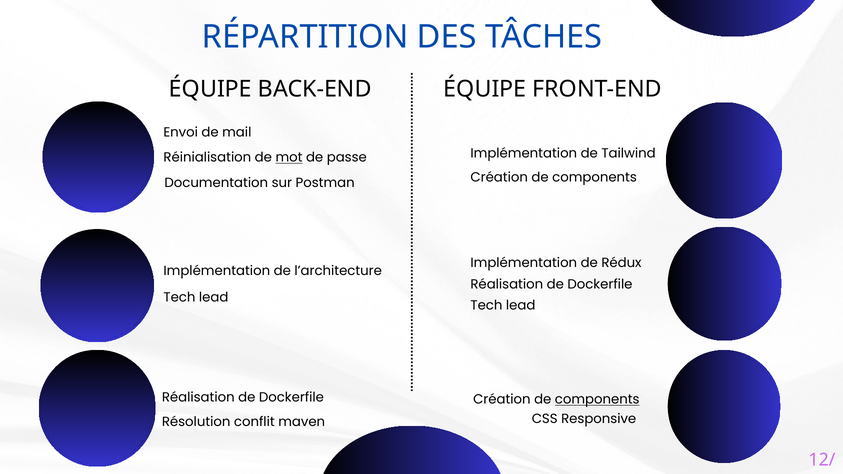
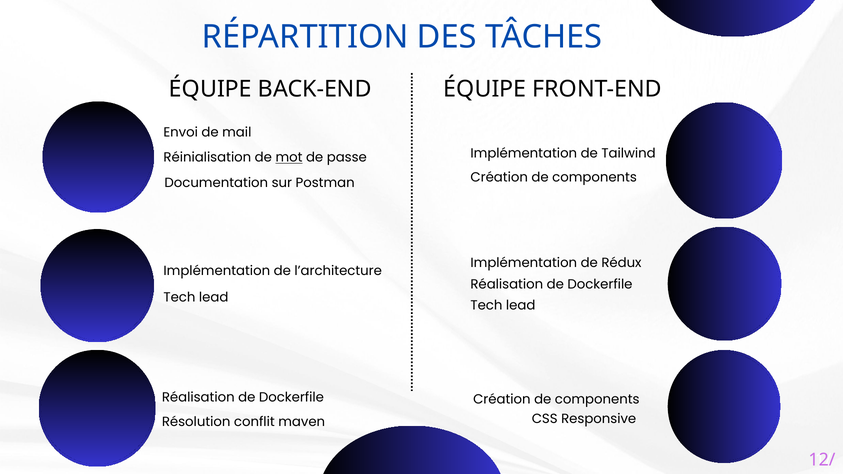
components underline: present -> none (597, 400)
